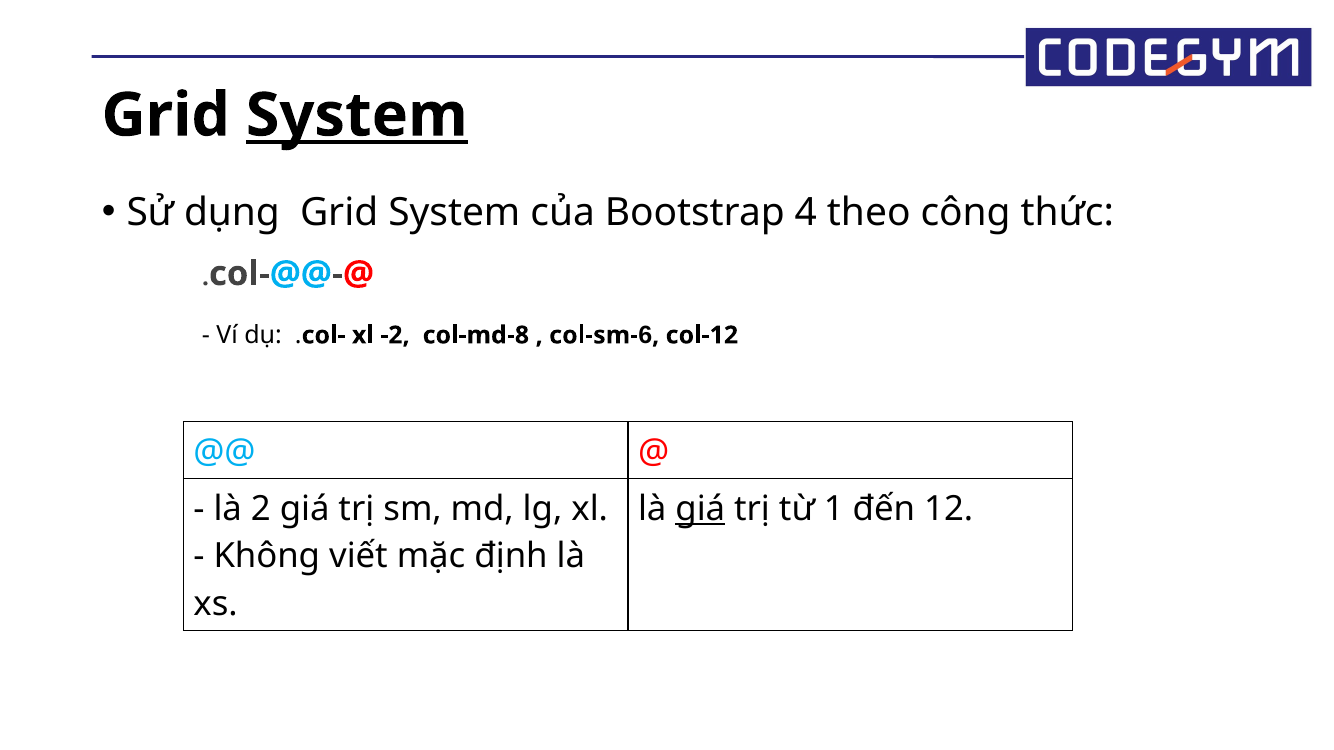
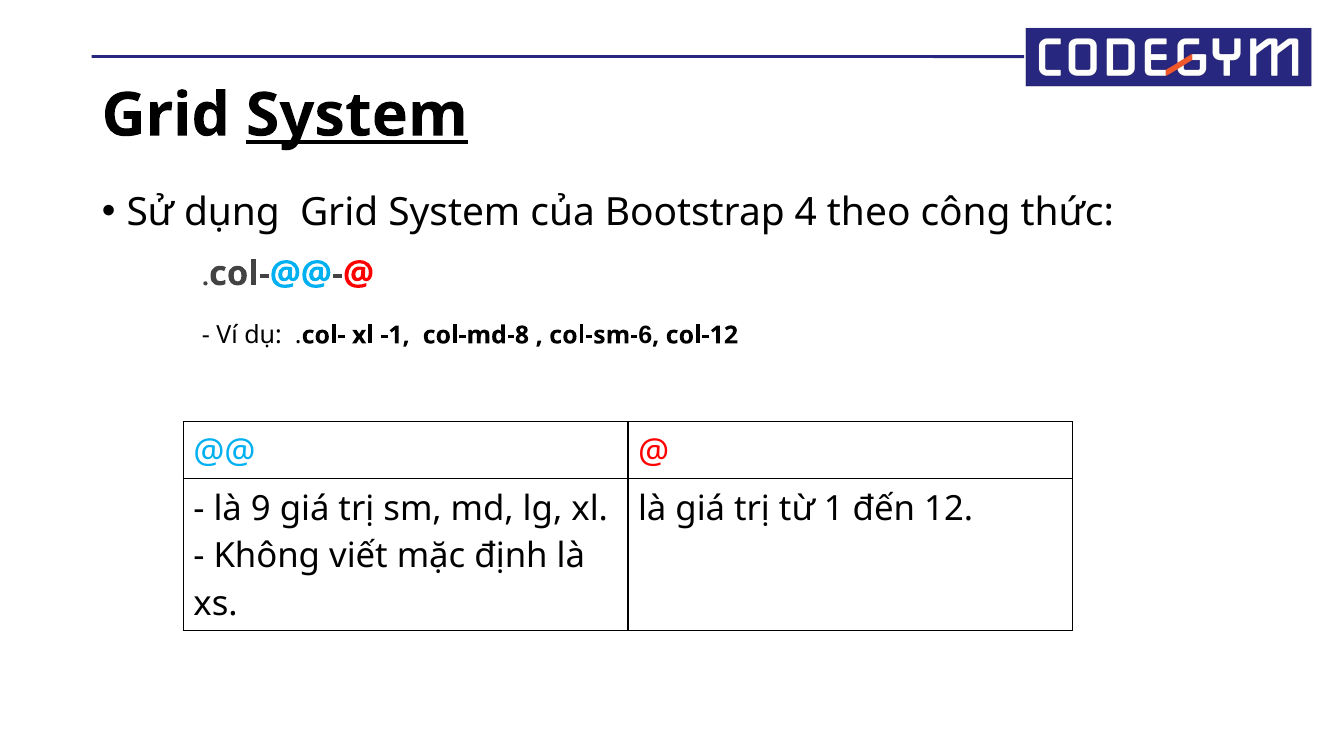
-2: -2 -> -1 (395, 335)
2: 2 -> 9 (261, 510)
giá underline: present -> none (700, 510)
